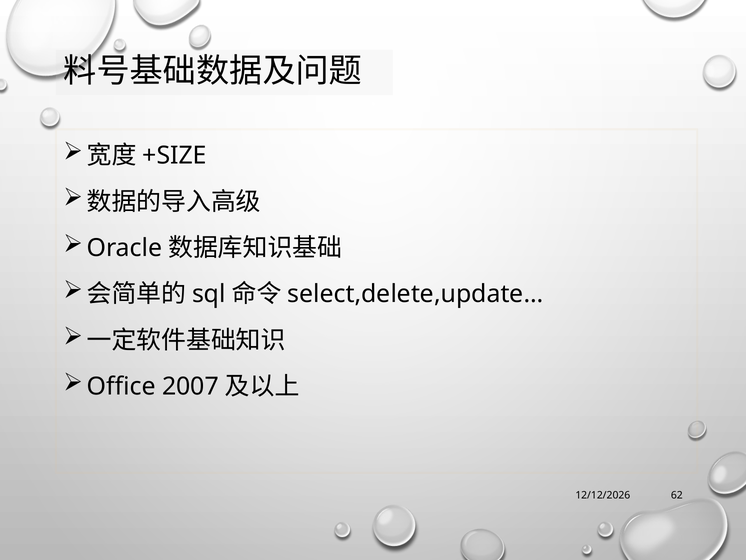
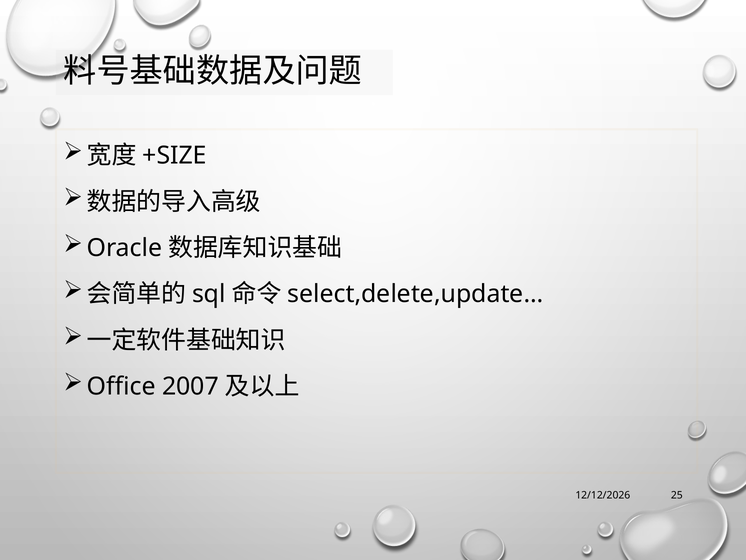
62: 62 -> 25 (677, 495)
